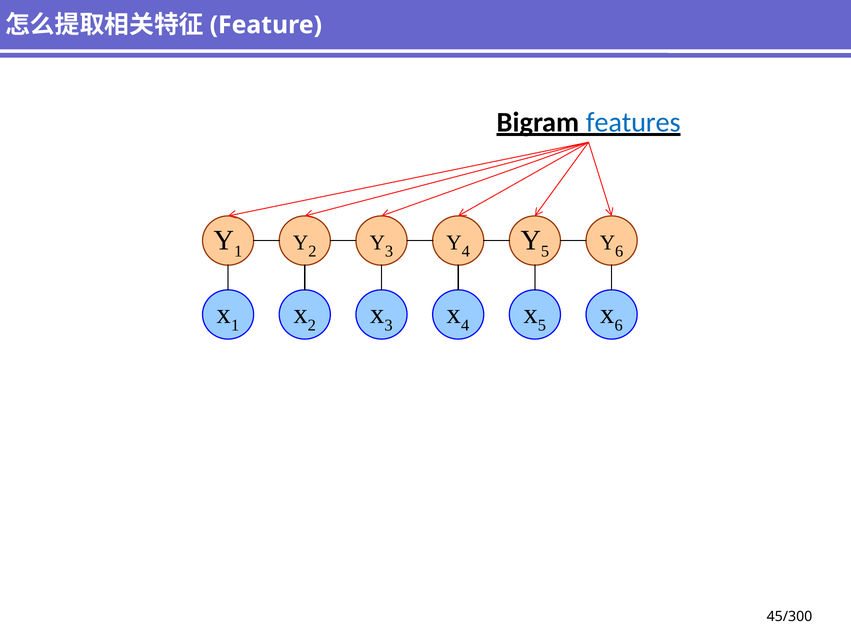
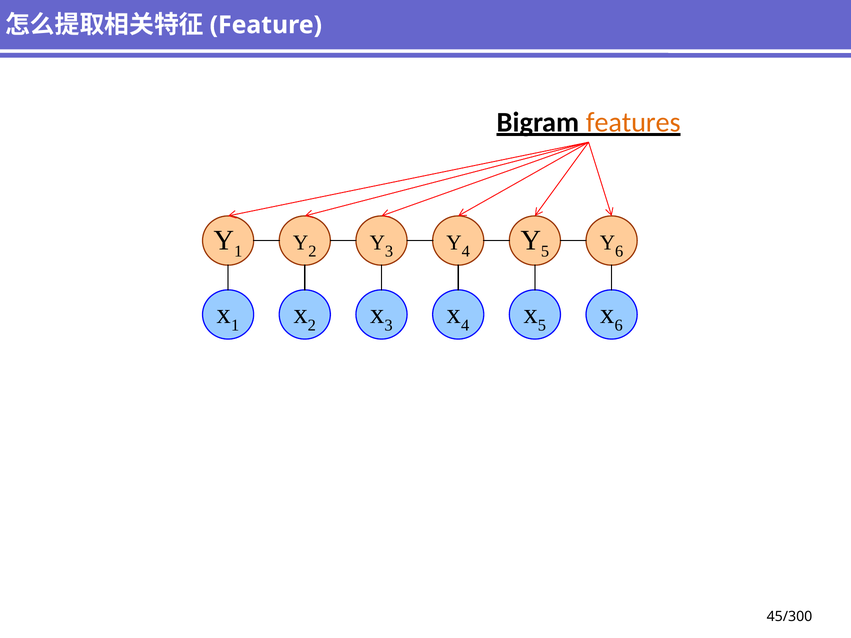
features colour: blue -> orange (633, 122)
